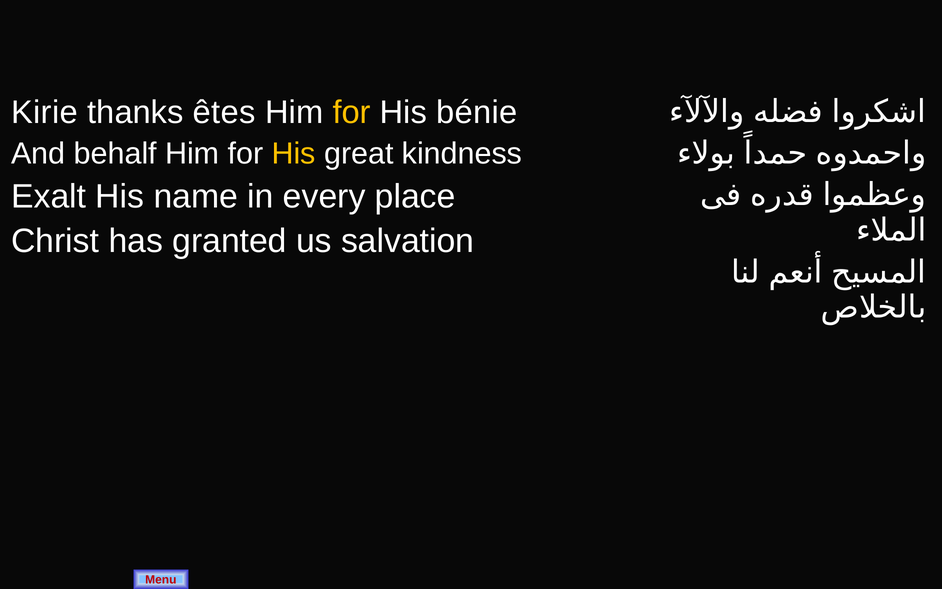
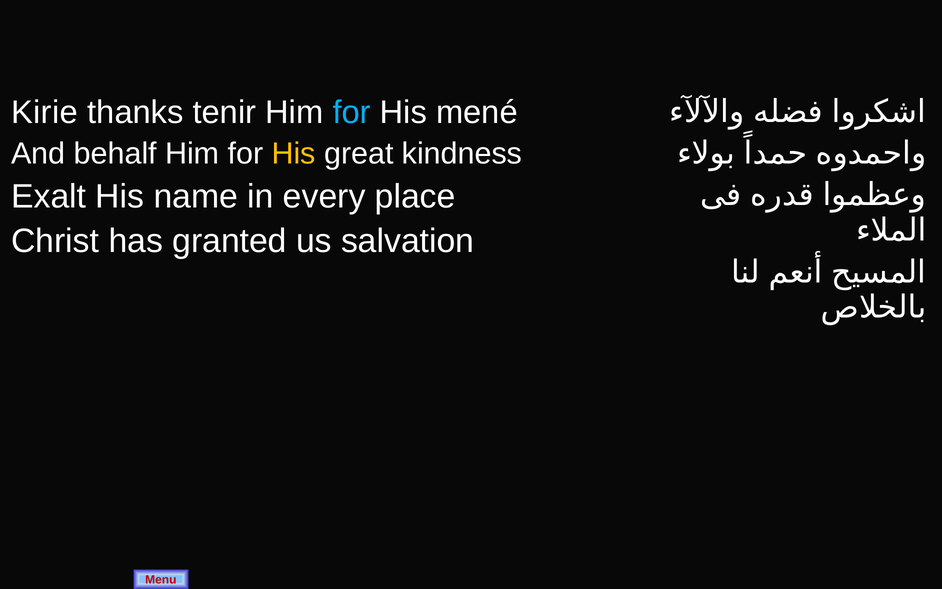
êtes: êtes -> tenir (224, 112)
for colour: yellow -> light blue (352, 112)
bénie: bénie -> mené (477, 112)
